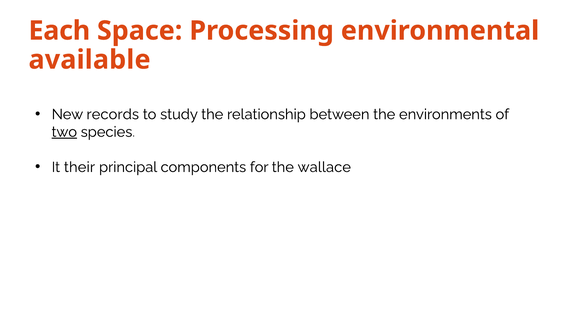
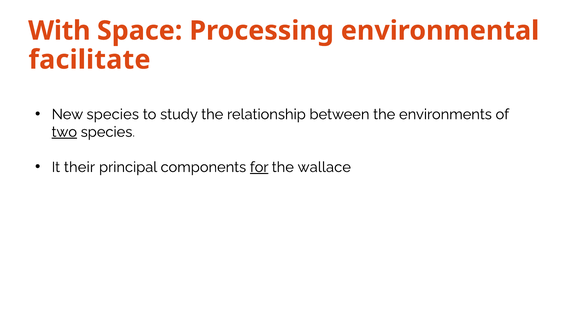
Each: Each -> With (59, 31)
available: available -> facilitate (90, 60)
New records: records -> species (113, 114)
for underline: none -> present (259, 167)
